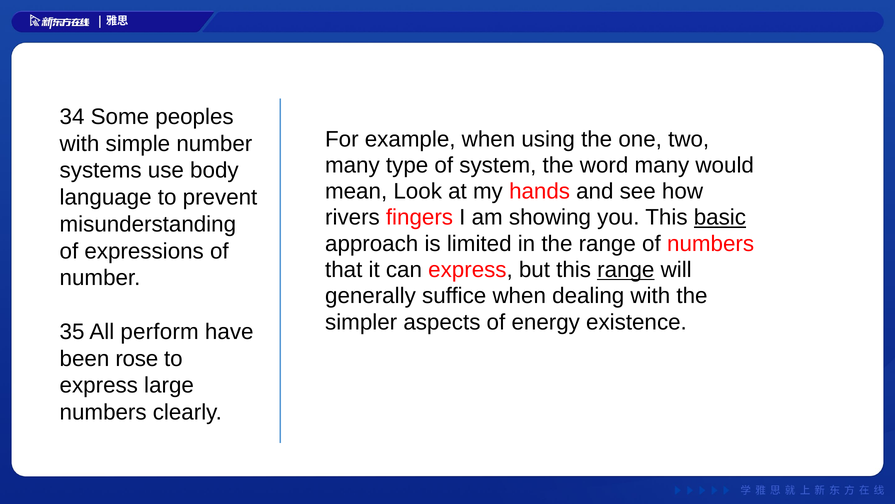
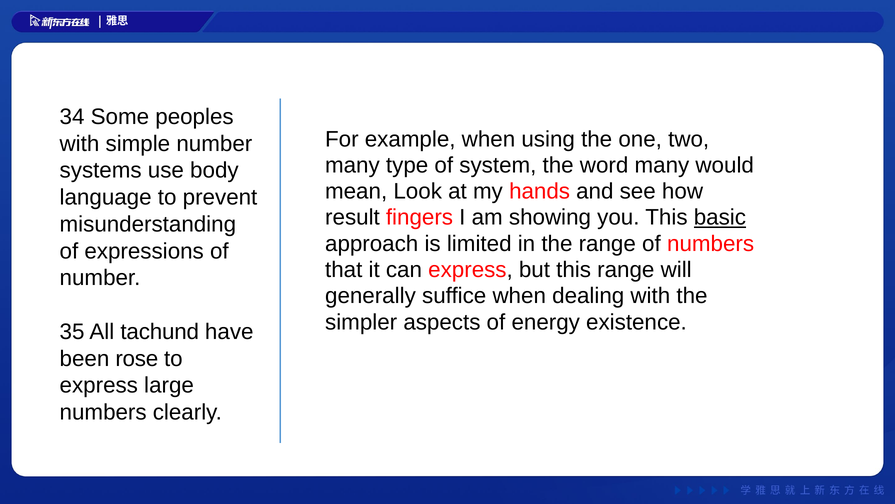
rivers: rivers -> result (352, 217)
range underline: present -> none (626, 270)
perform: perform -> tachund (160, 331)
